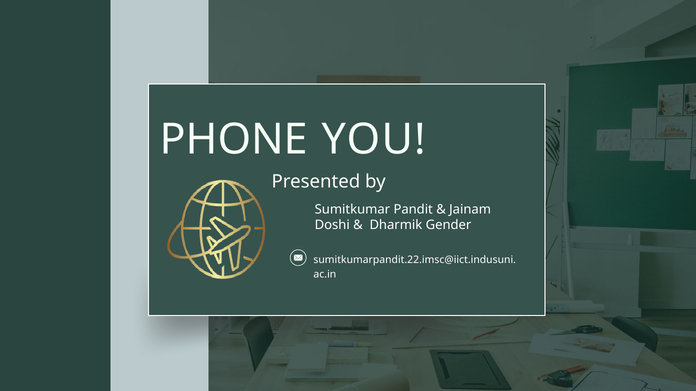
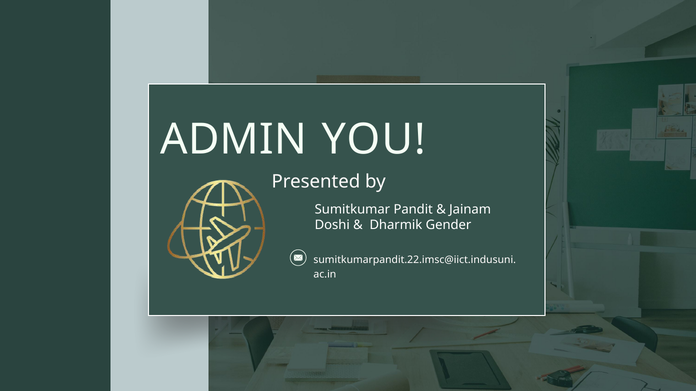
PHONE: PHONE -> ADMIN (234, 140)
